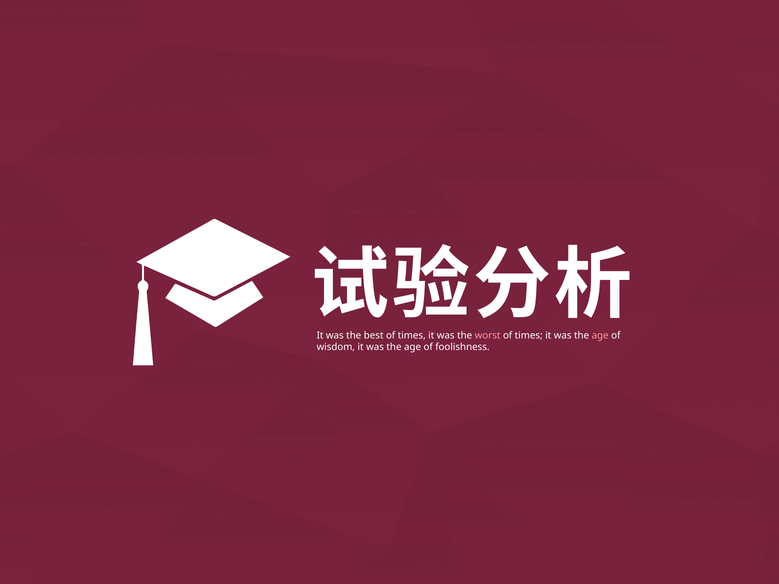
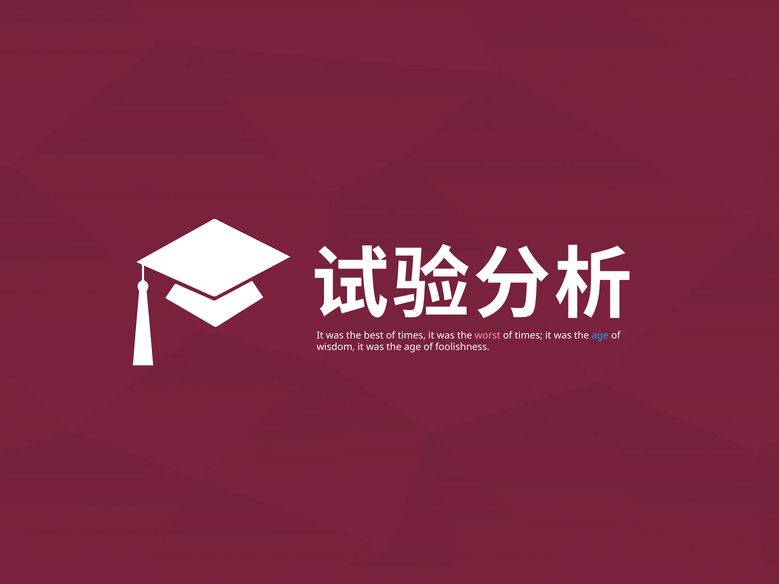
age colour: pink -> light blue (600, 336)
